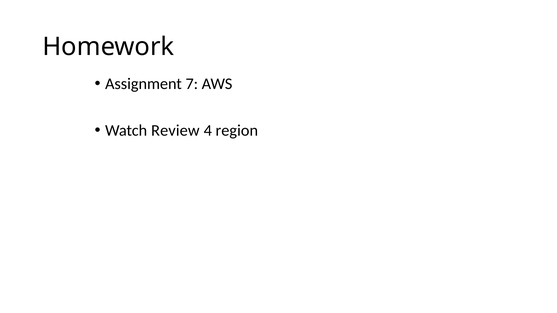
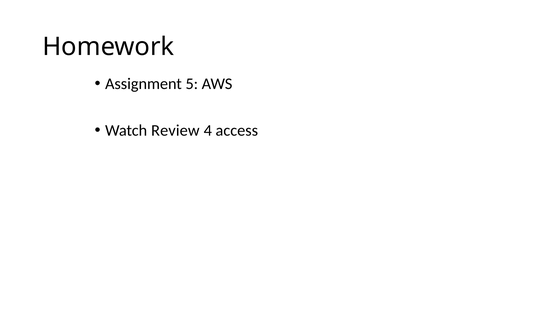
7: 7 -> 5 (192, 84)
region: region -> access (237, 130)
